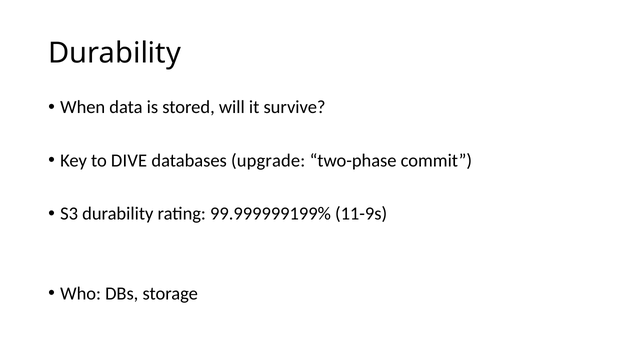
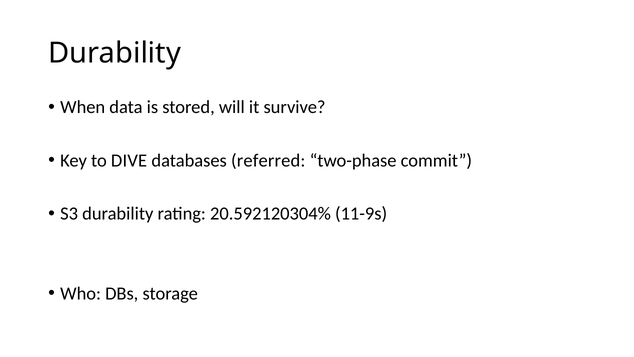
upgrade: upgrade -> referred (268, 160)
99.999999199%: 99.999999199% -> 20.592120304% (270, 214)
